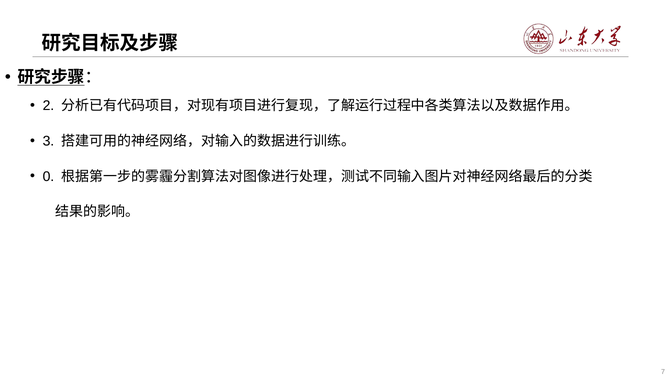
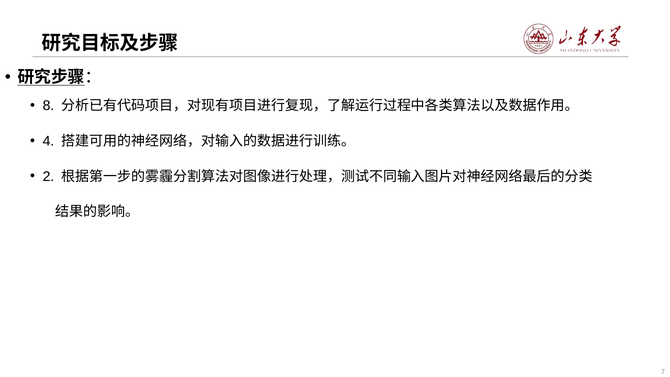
2: 2 -> 8 (48, 106)
3: 3 -> 4 (48, 141)
0: 0 -> 2 (48, 176)
